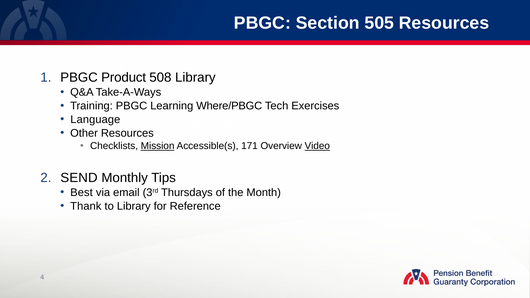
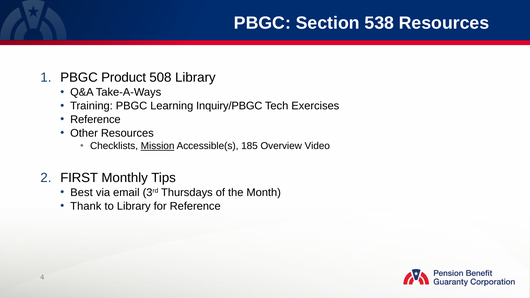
505: 505 -> 538 (379, 23)
Where/PBGC: Where/PBGC -> Inquiry/PBGC (229, 106)
Language: Language -> Reference (95, 120)
171: 171 -> 185 (249, 146)
Video underline: present -> none (317, 146)
SEND: SEND -> FIRST (79, 178)
